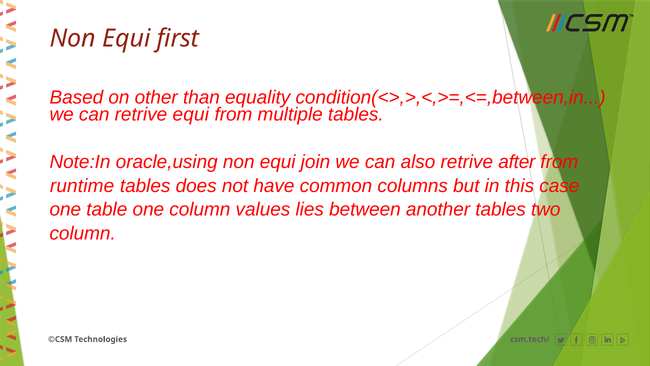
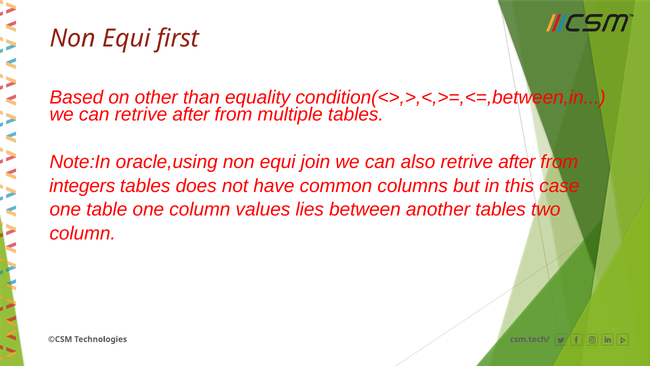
can retrive equi: equi -> after (191, 114)
runtime: runtime -> integers (82, 186)
